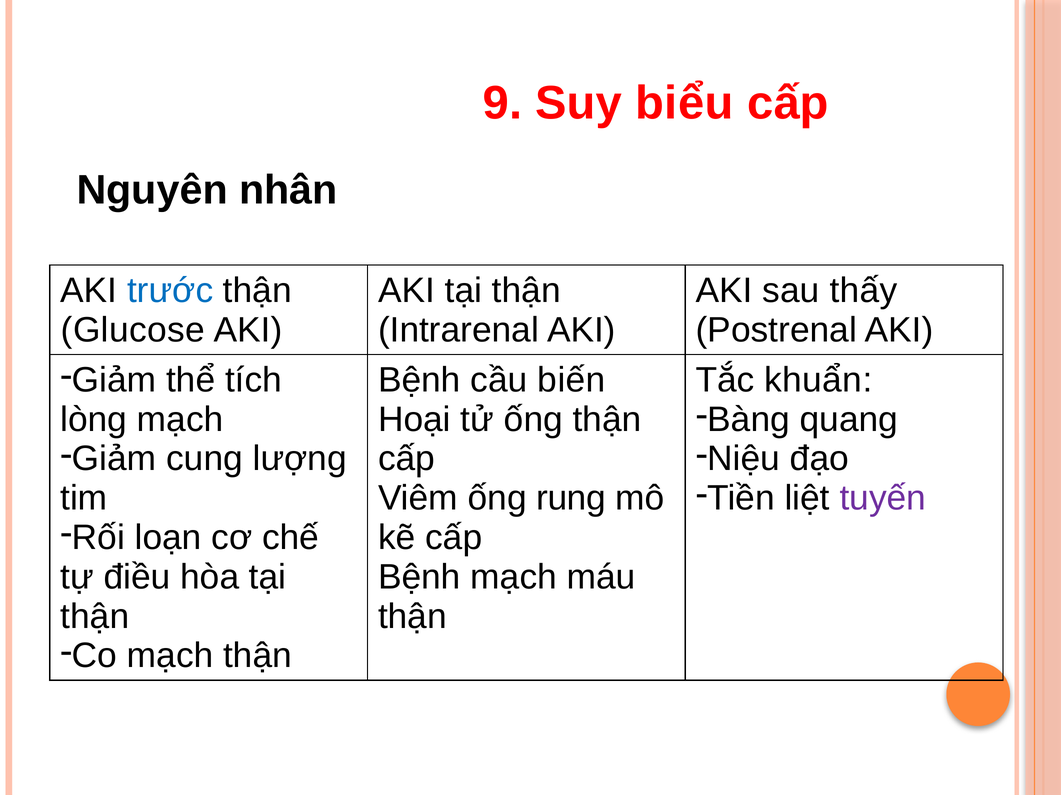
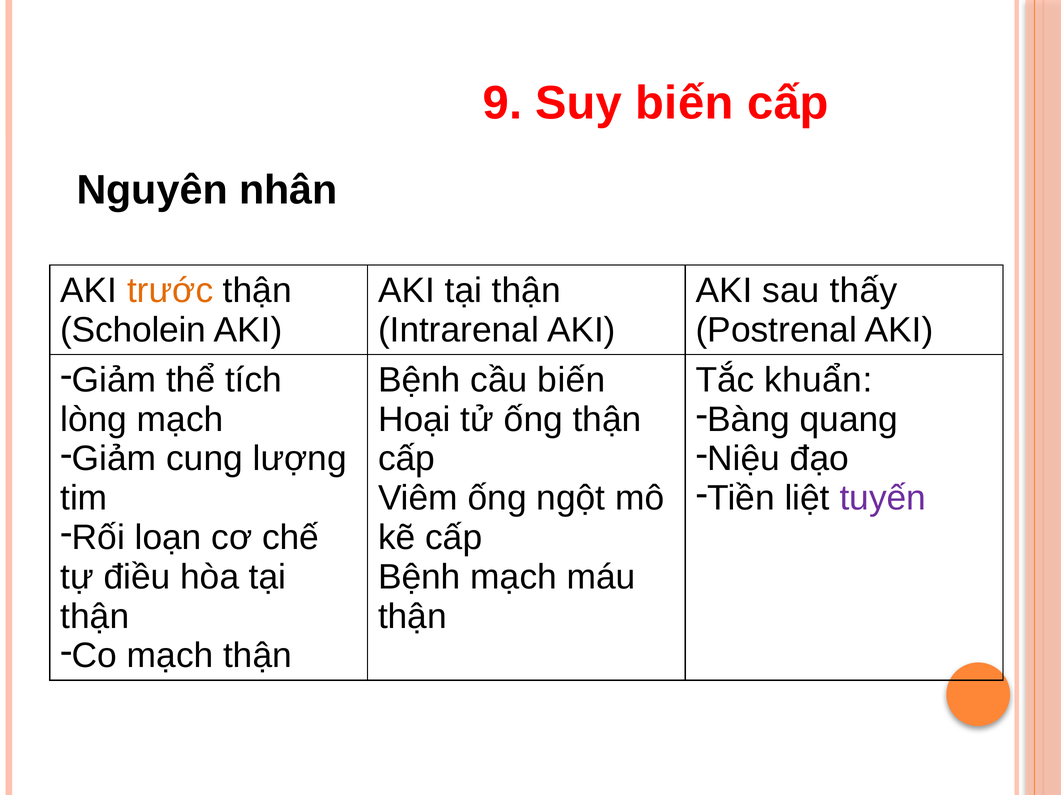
Suy biểu: biểu -> biến (684, 103)
trước colour: blue -> orange (170, 291)
Glucose: Glucose -> Scholein (133, 330)
rung: rung -> ngột (571, 499)
